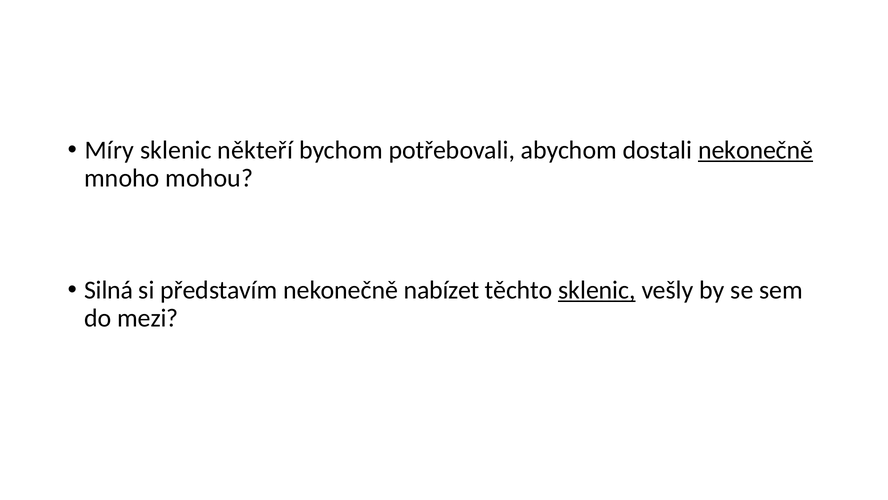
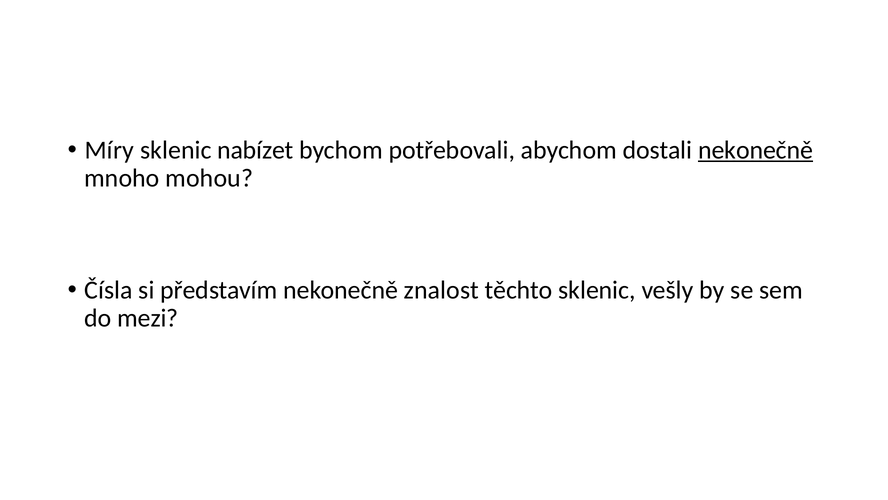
někteří: někteří -> nabízet (255, 150)
Silná: Silná -> Čísla (108, 290)
nabízet: nabízet -> znalost (441, 290)
sklenic underline: present -> none (597, 290)
